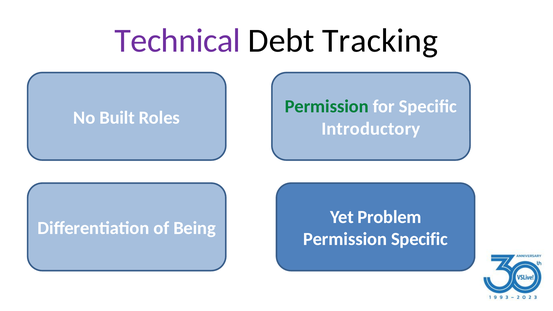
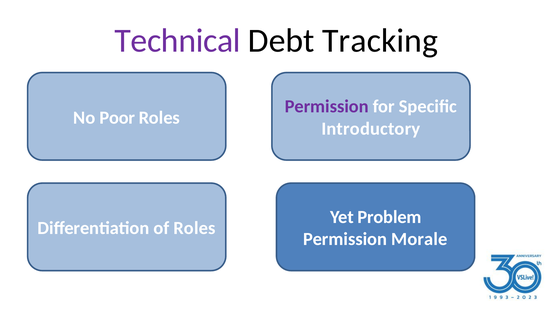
Permission colour: green -> purple (327, 107)
Built: Built -> Poor (117, 118)
of Being: Being -> Roles (194, 228)
Permission Specific: Specific -> Morale (419, 239)
